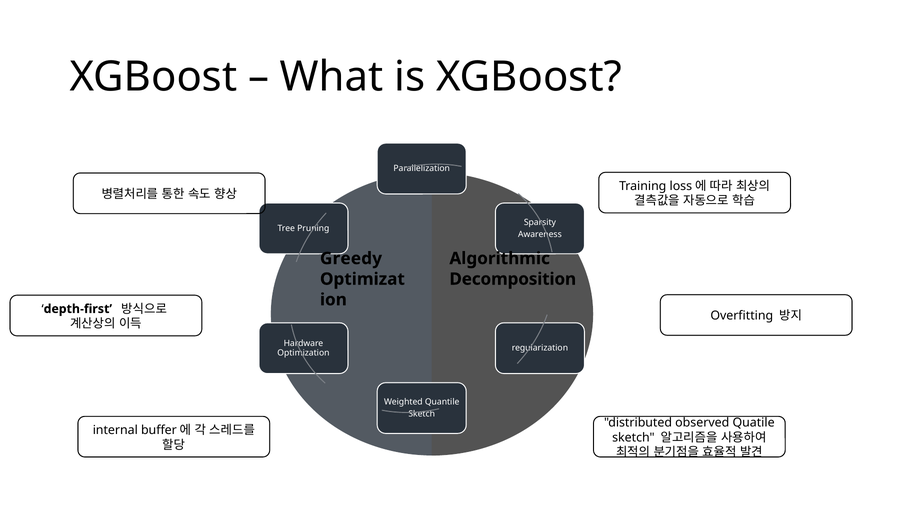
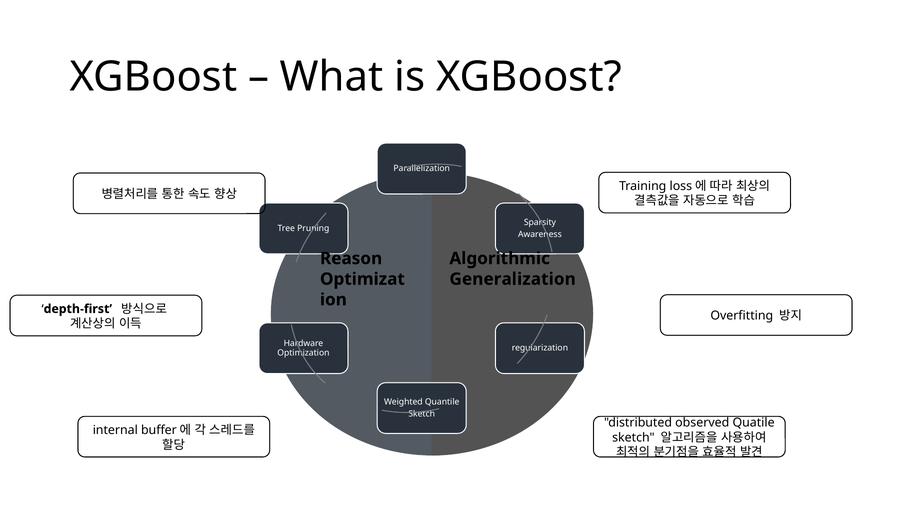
Greedy: Greedy -> Reason (351, 258)
Decomposition: Decomposition -> Generalization (513, 279)
